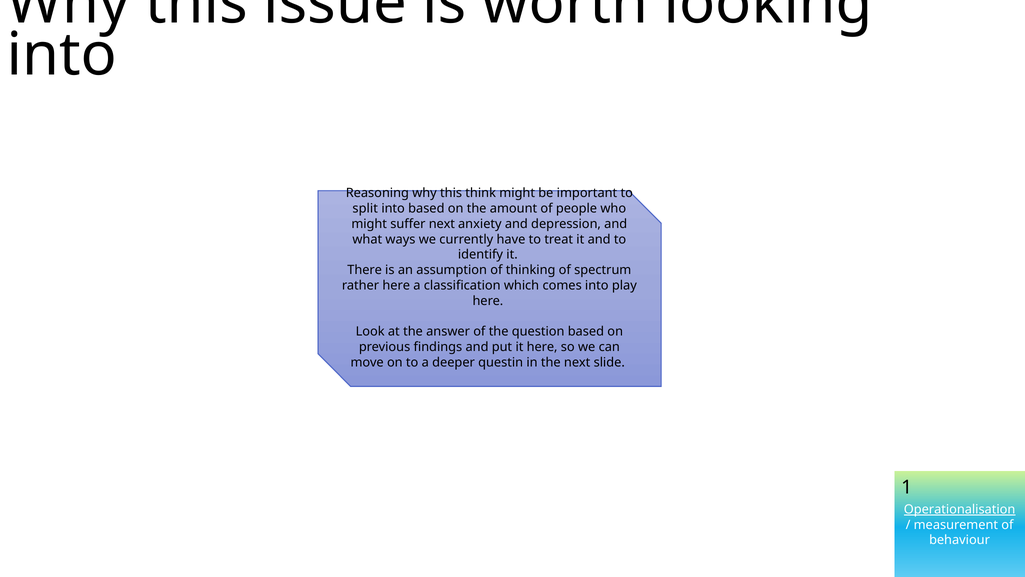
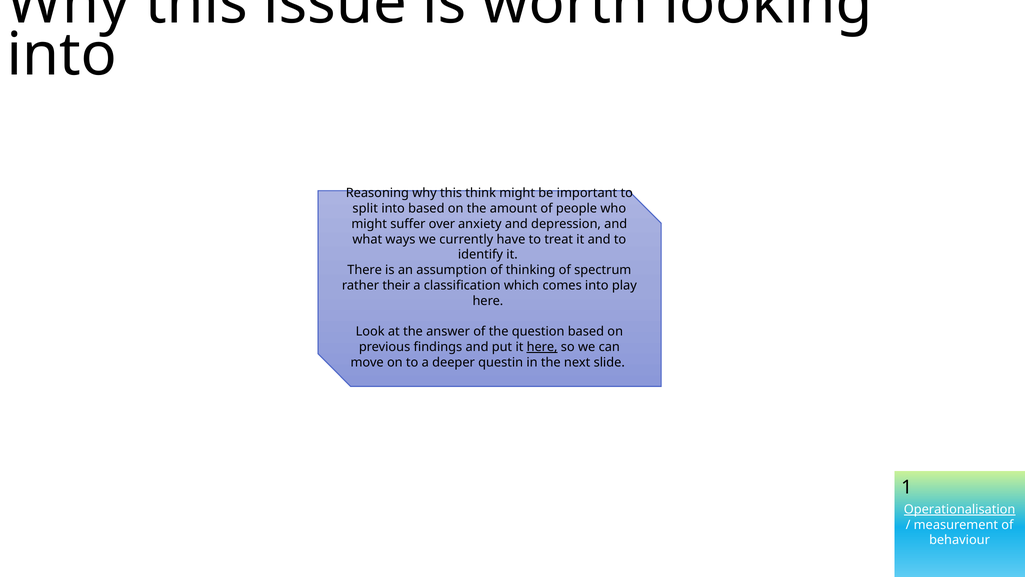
suffer next: next -> over (442, 224)
rather here: here -> their (396, 285)
here underline: none -> present (542, 347)
